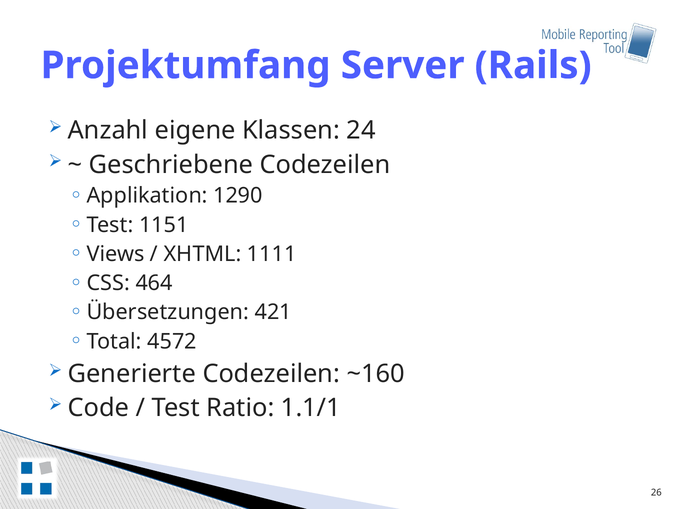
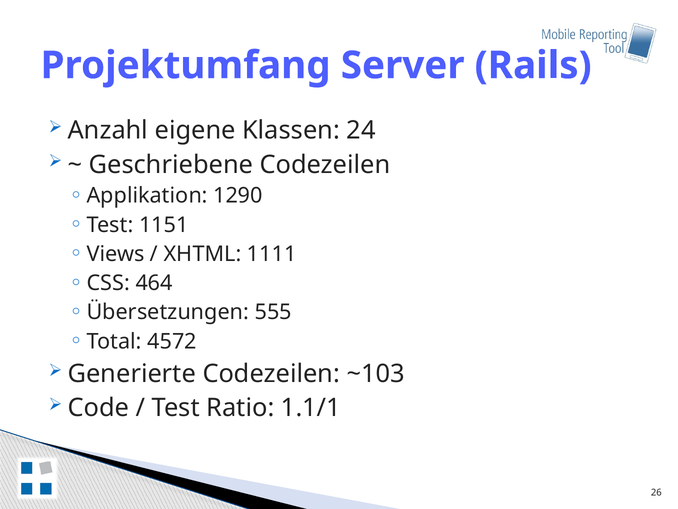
421: 421 -> 555 (273, 312)
~160: ~160 -> ~103 (376, 373)
